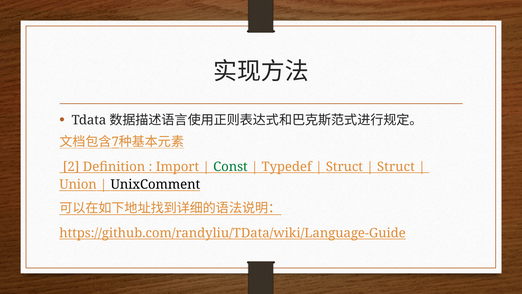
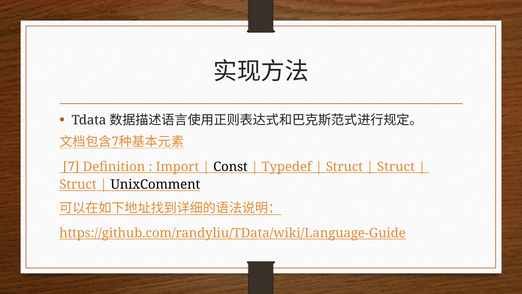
2: 2 -> 7 (71, 167)
Const colour: green -> black (230, 167)
Union: Union -> Struct (78, 184)
